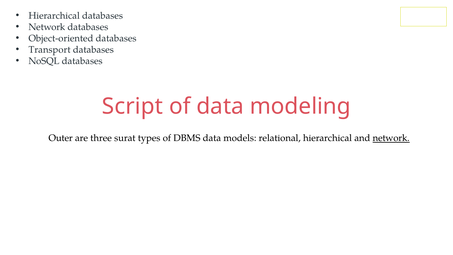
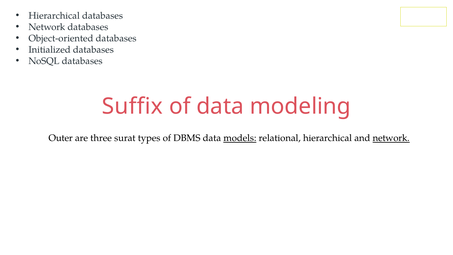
Transport: Transport -> Initialized (50, 50)
Script: Script -> Suffix (132, 106)
models underline: none -> present (240, 138)
